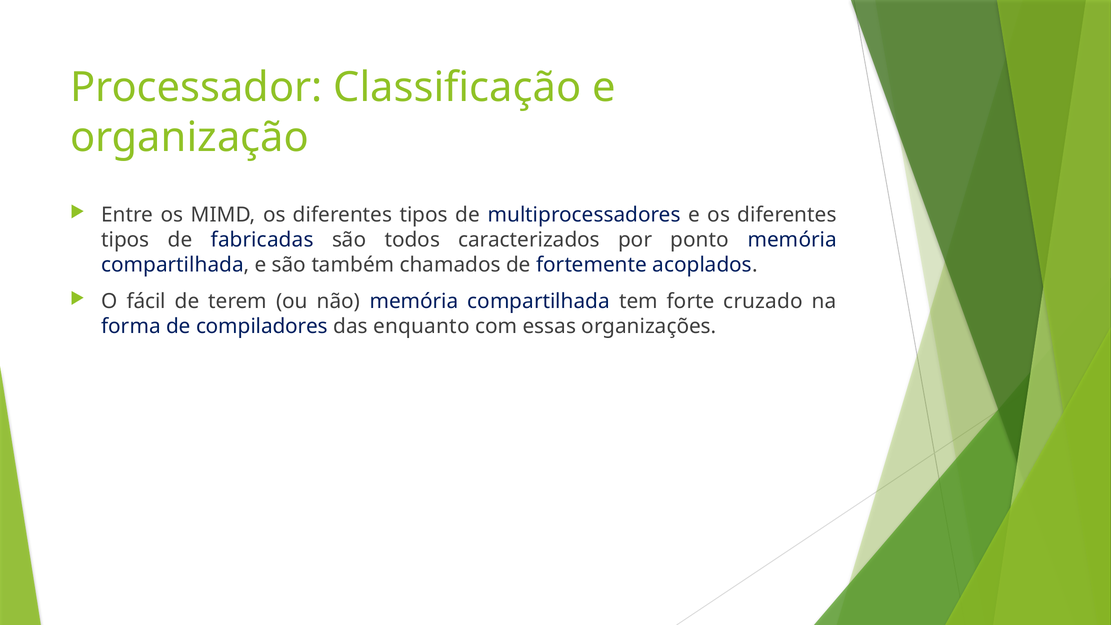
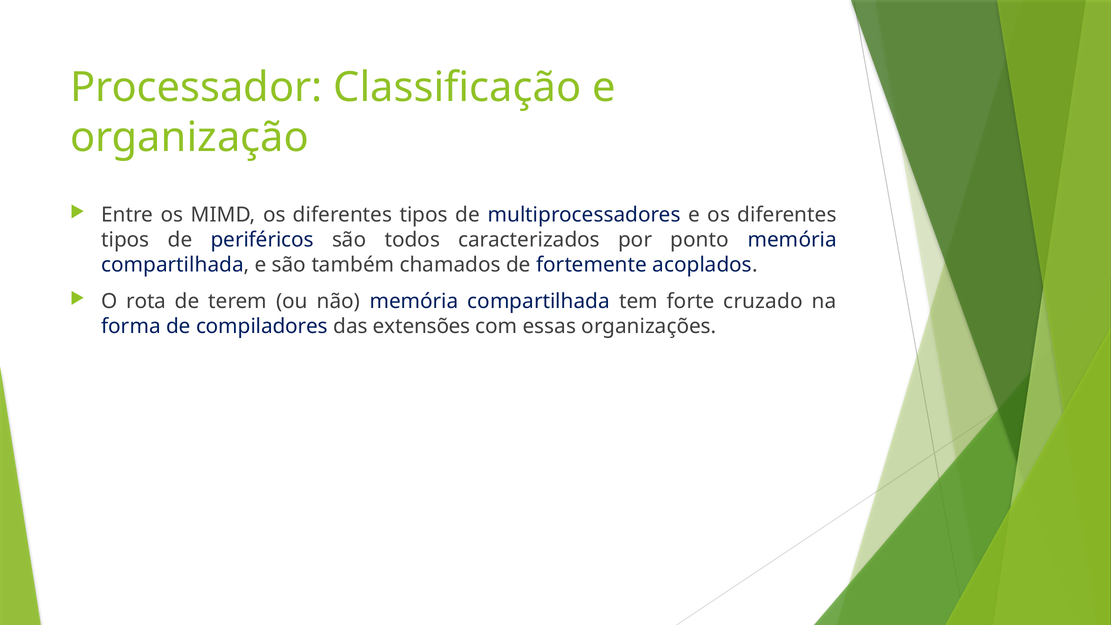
fabricadas: fabricadas -> periféricos (262, 240)
fácil: fácil -> rota (146, 302)
enquanto: enquanto -> extensões (422, 327)
